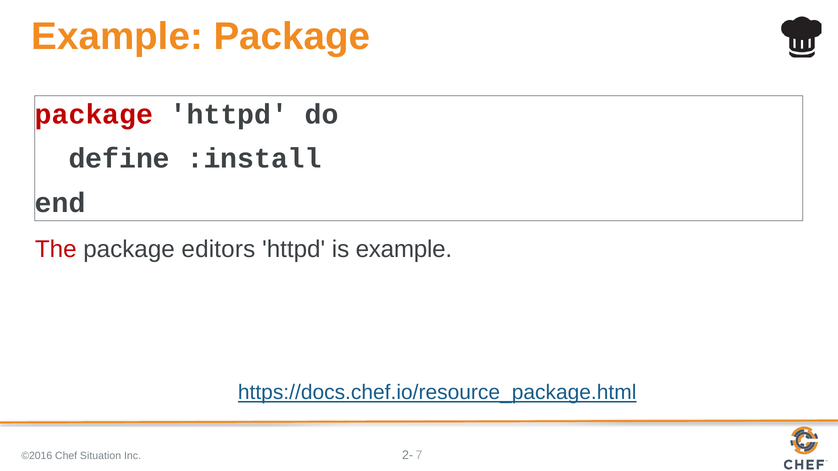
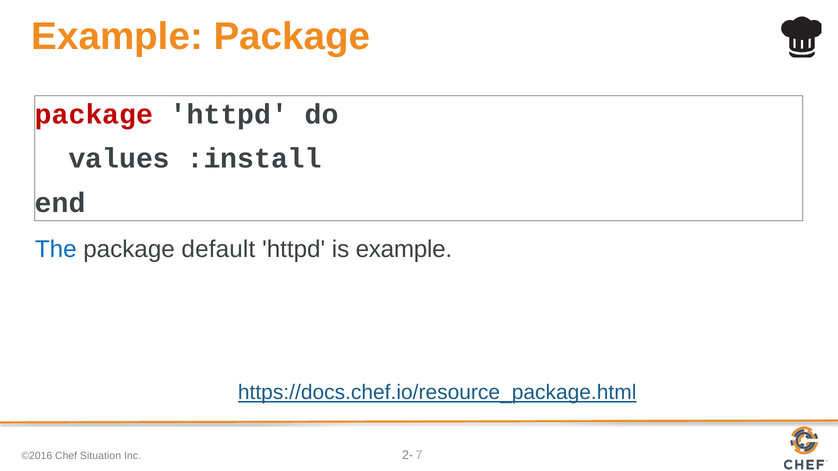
define: define -> values (119, 159)
The colour: red -> blue (56, 250)
editors: editors -> default (218, 250)
